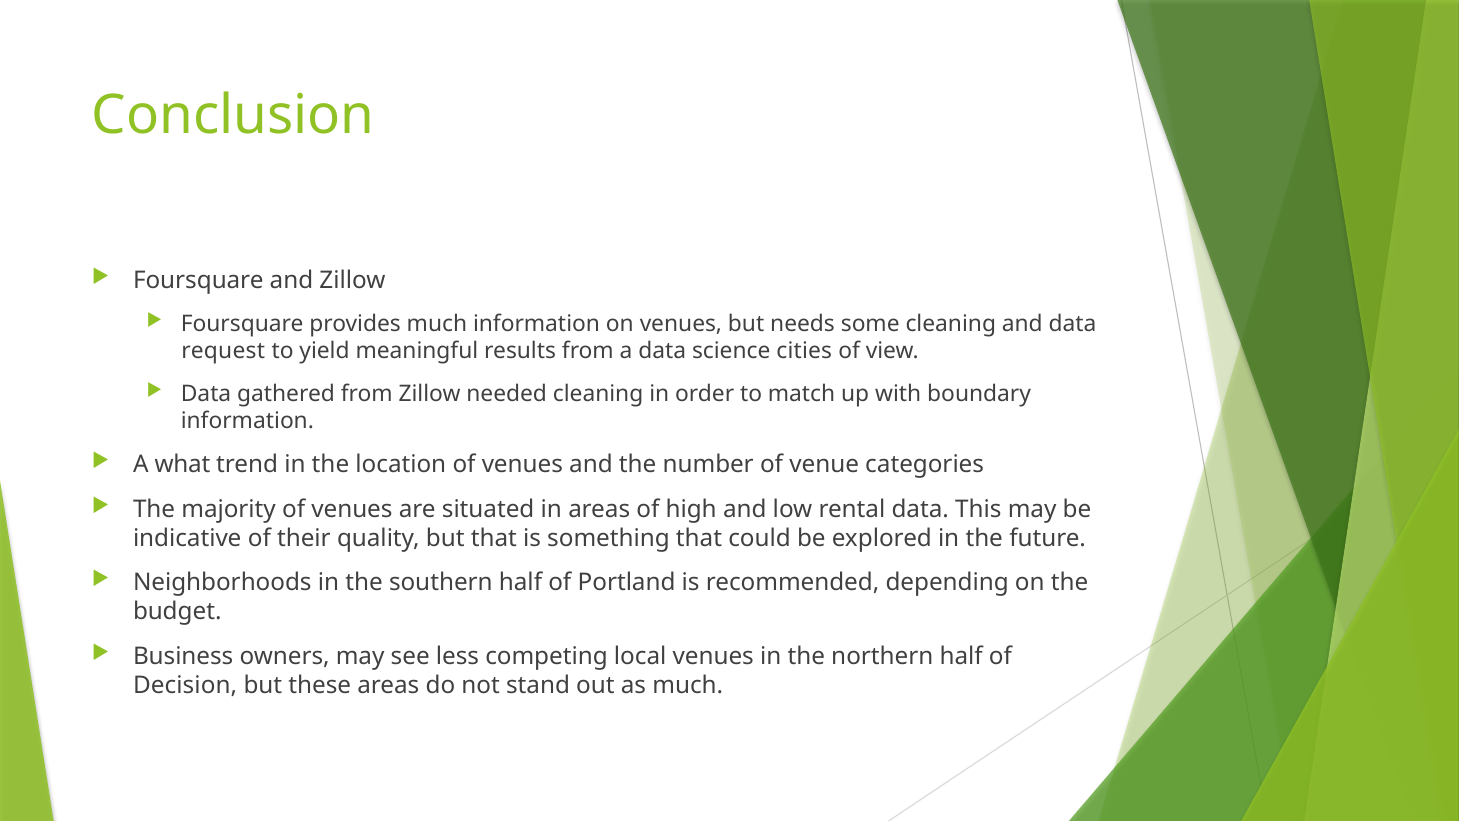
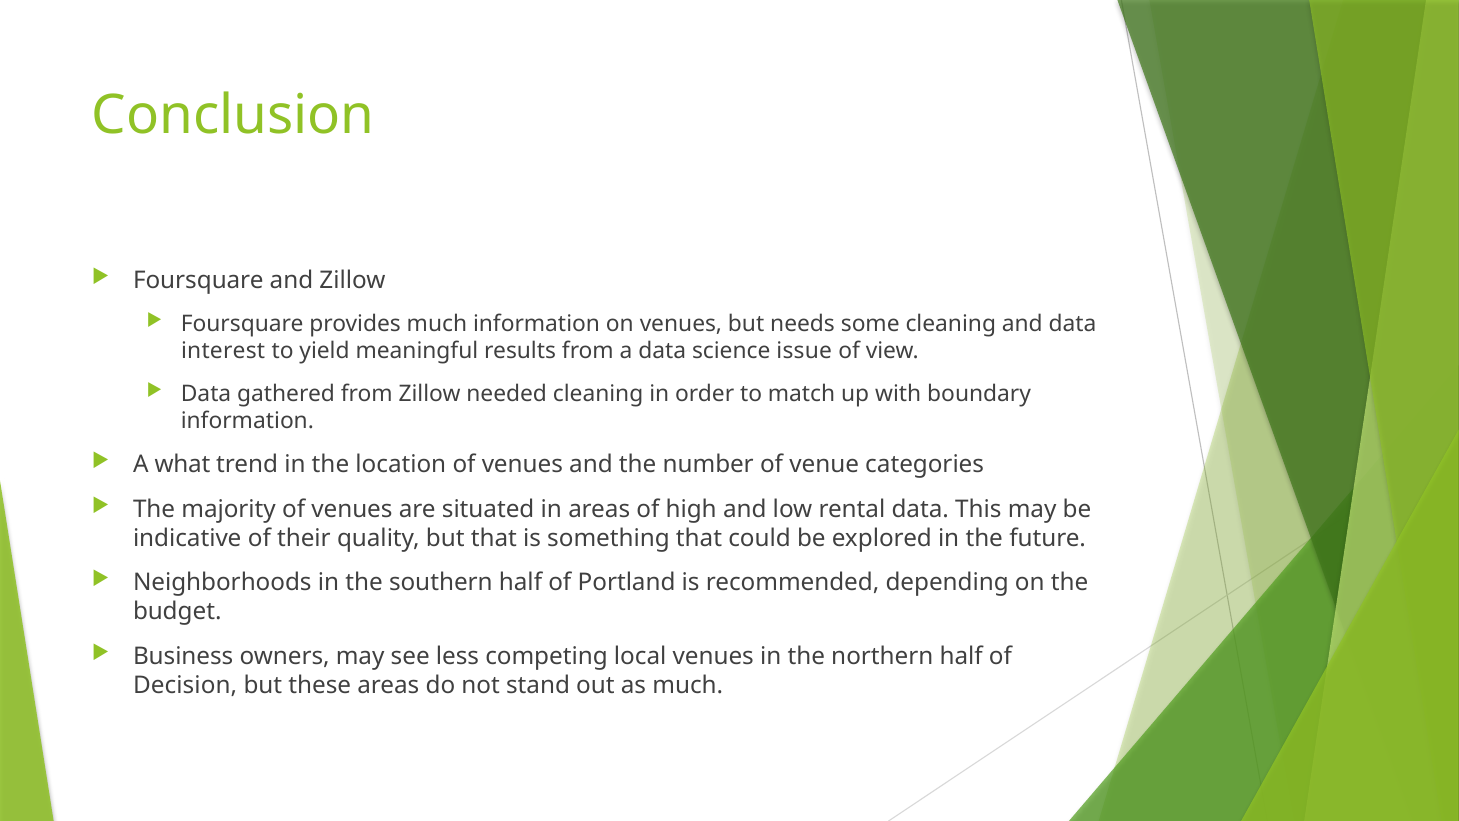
request: request -> interest (223, 351)
cities: cities -> issue (804, 351)
